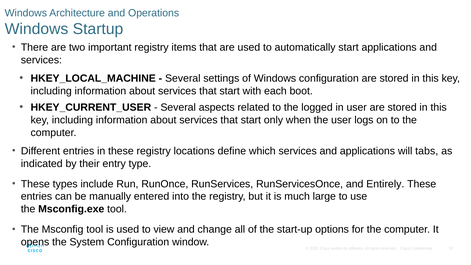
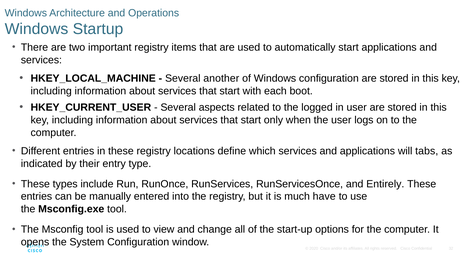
settings: settings -> another (221, 78)
large: large -> have (324, 197)
